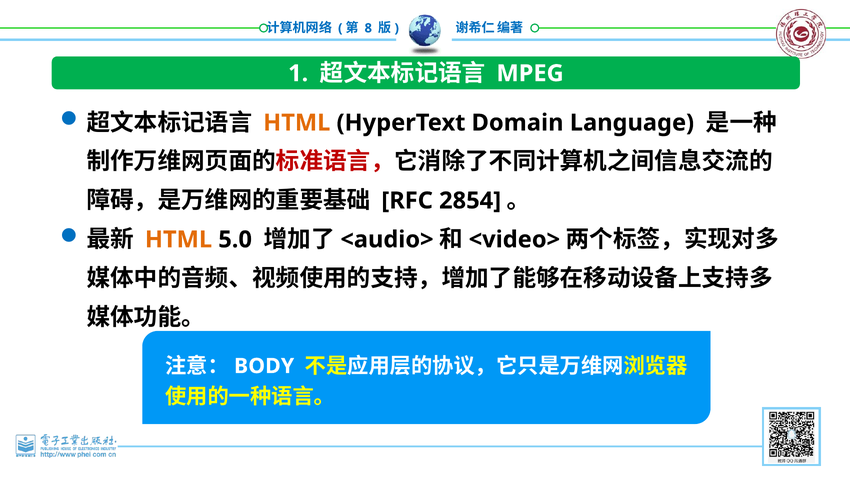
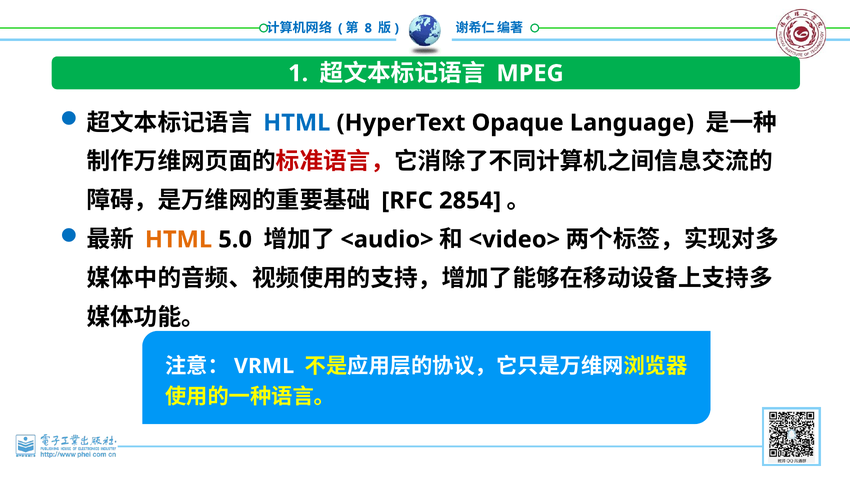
HTML colour: orange -> blue (297, 123)
Domain: Domain -> Opaque (518, 123)
BODY: BODY -> VRML (264, 366)
